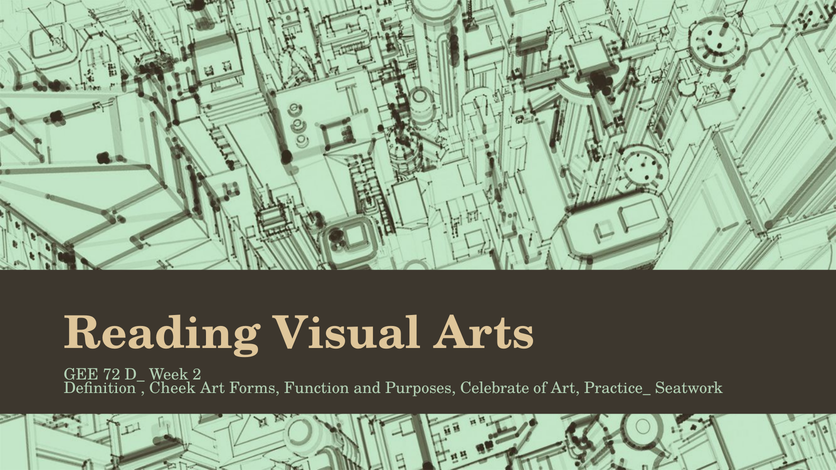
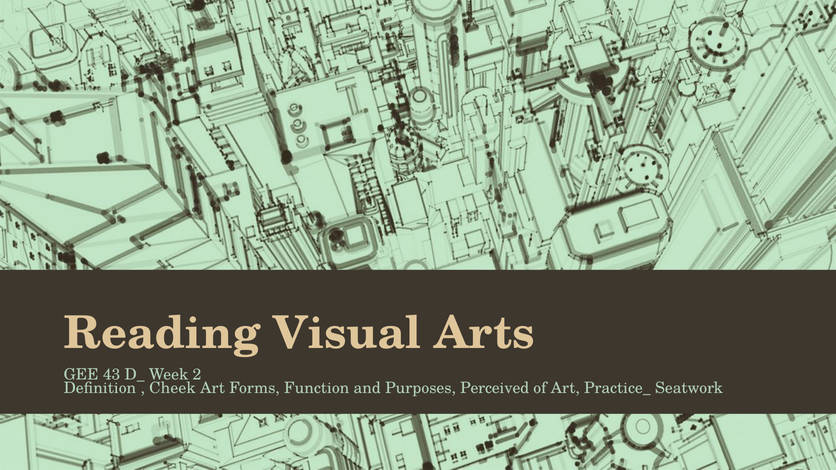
72: 72 -> 43 (112, 375)
Celebrate: Celebrate -> Perceived (495, 388)
